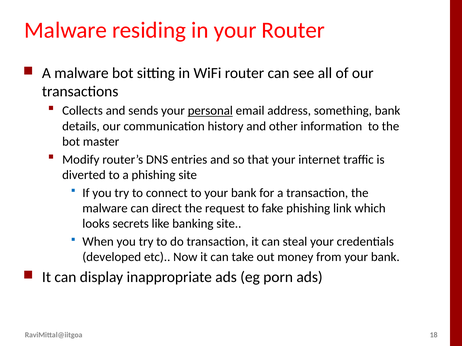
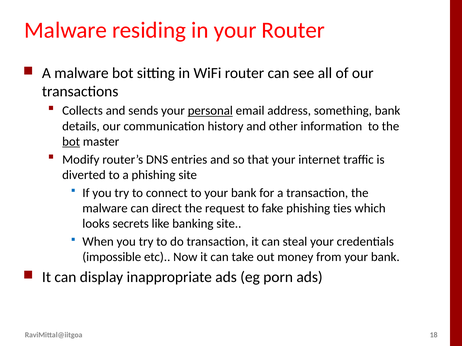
bot underline: none -> present (71, 142)
link: link -> ties (342, 208)
developed: developed -> impossible (112, 257)
